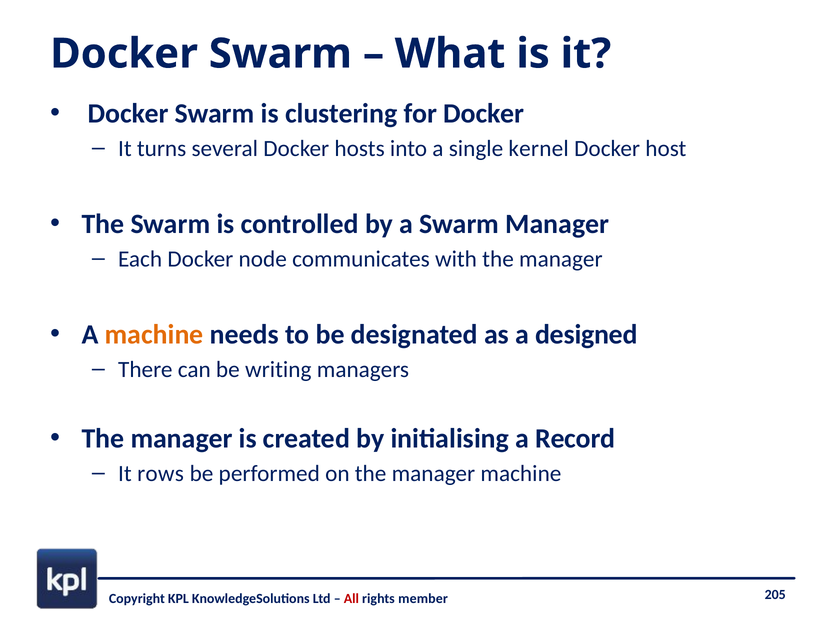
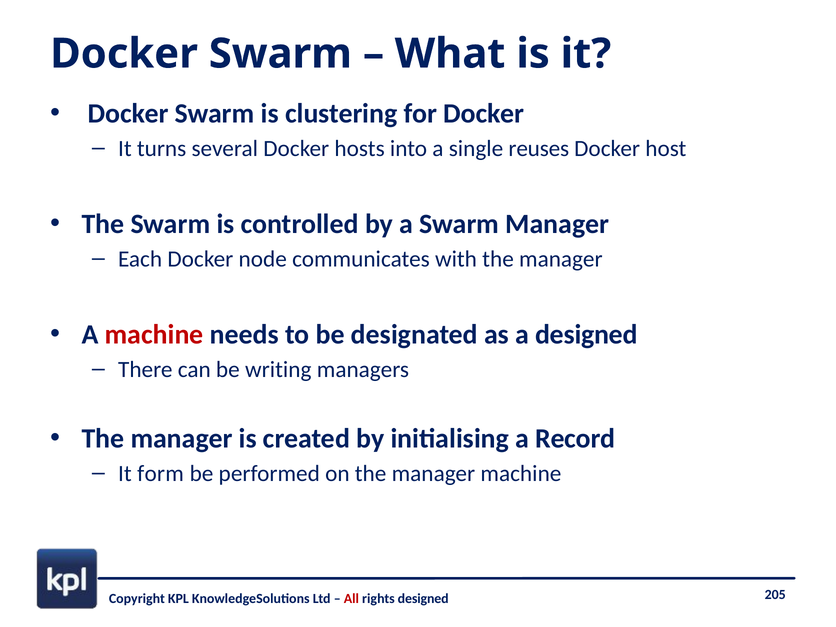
kernel: kernel -> reuses (539, 148)
machine colour: orange -> red (154, 334)
rows: rows -> form (161, 473)
rights member: member -> designed (423, 599)
